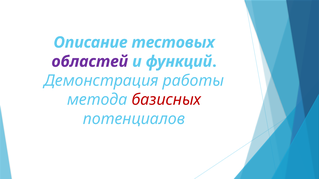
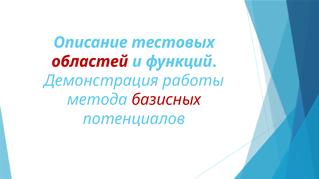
областей colour: purple -> red (90, 62)
